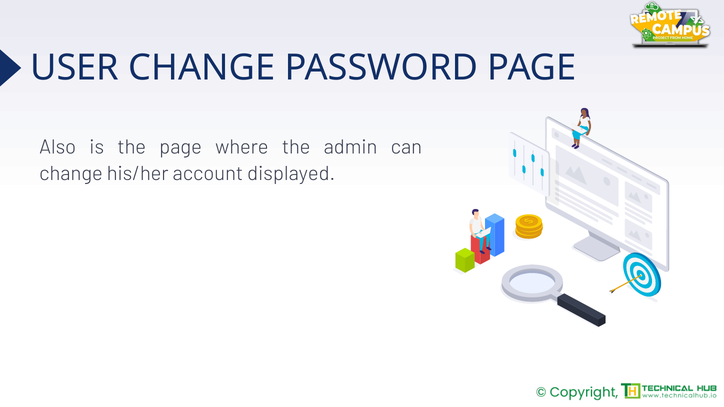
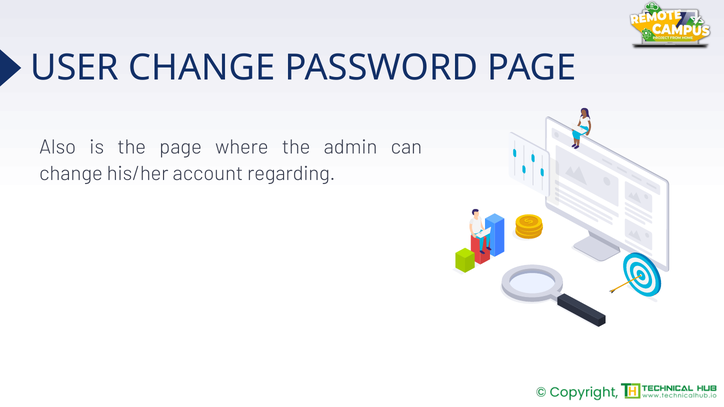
displayed: displayed -> regarding (291, 174)
